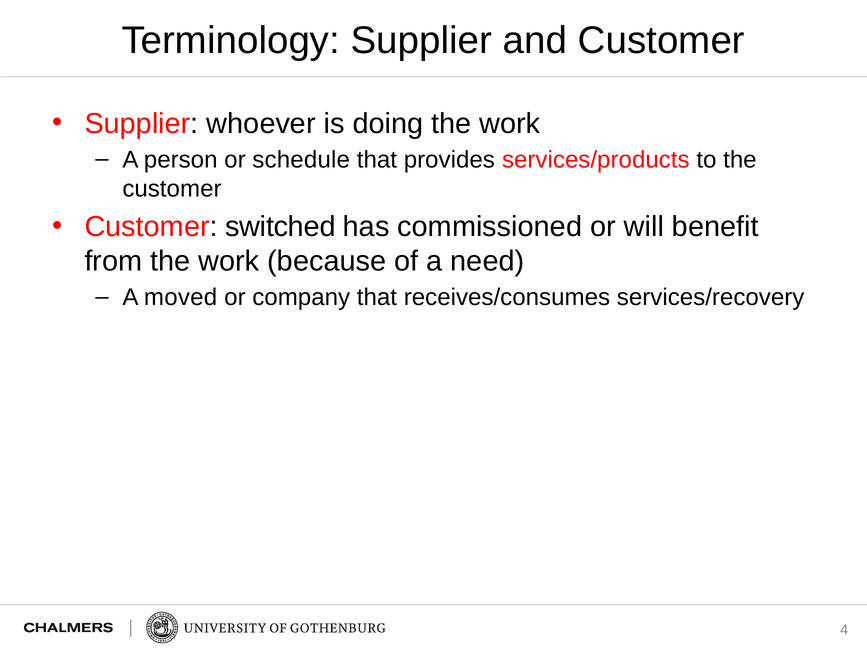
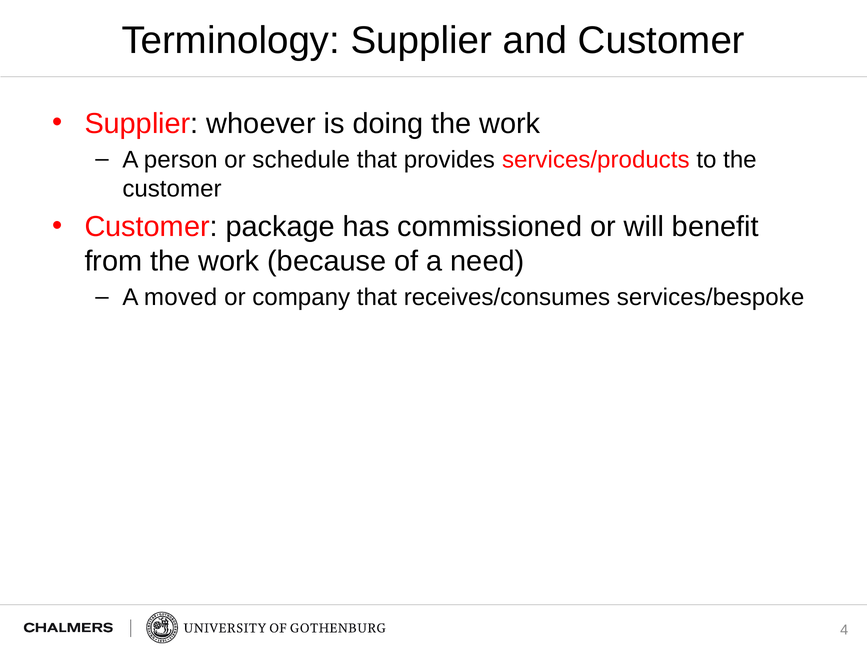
switched: switched -> package (280, 227)
services/recovery: services/recovery -> services/bespoke (711, 298)
